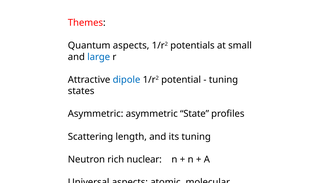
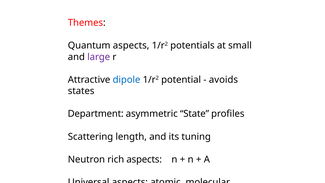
large colour: blue -> purple (99, 57)
tuning: tuning -> avoids (223, 80)
Asymmetric: Asymmetric -> Department (96, 114)
rich nuclear: nuclear -> aspects (144, 159)
